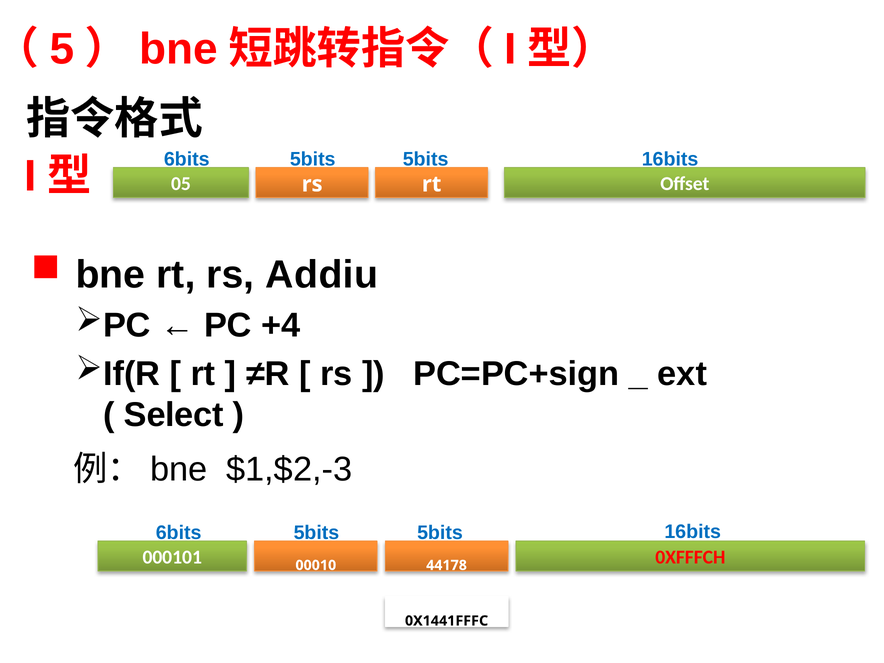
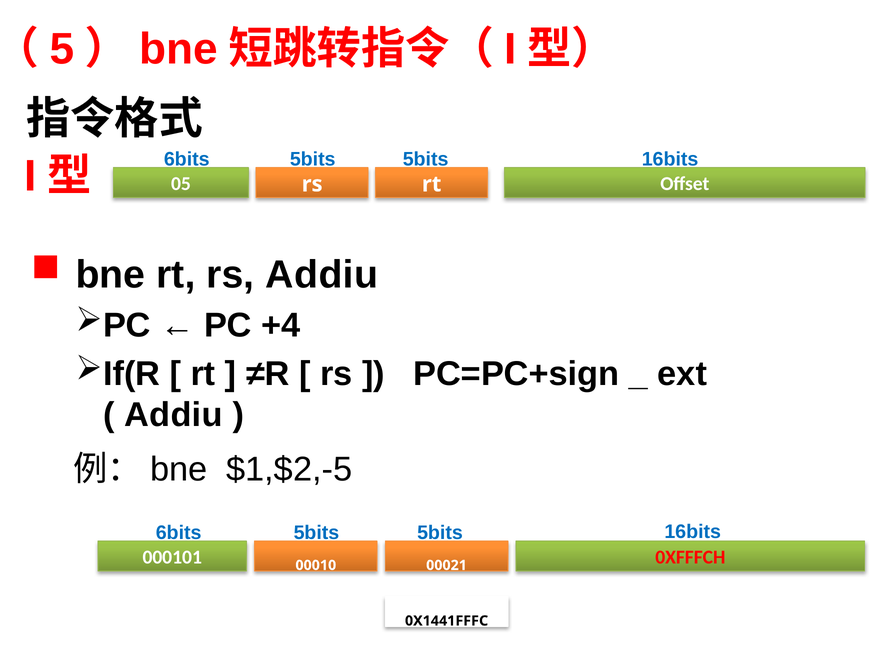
Select: Select -> Addiu (173, 415)
$1,$2,-3: $1,$2,-3 -> $1,$2,-5 (289, 469)
44178: 44178 -> 00021 (447, 565)
